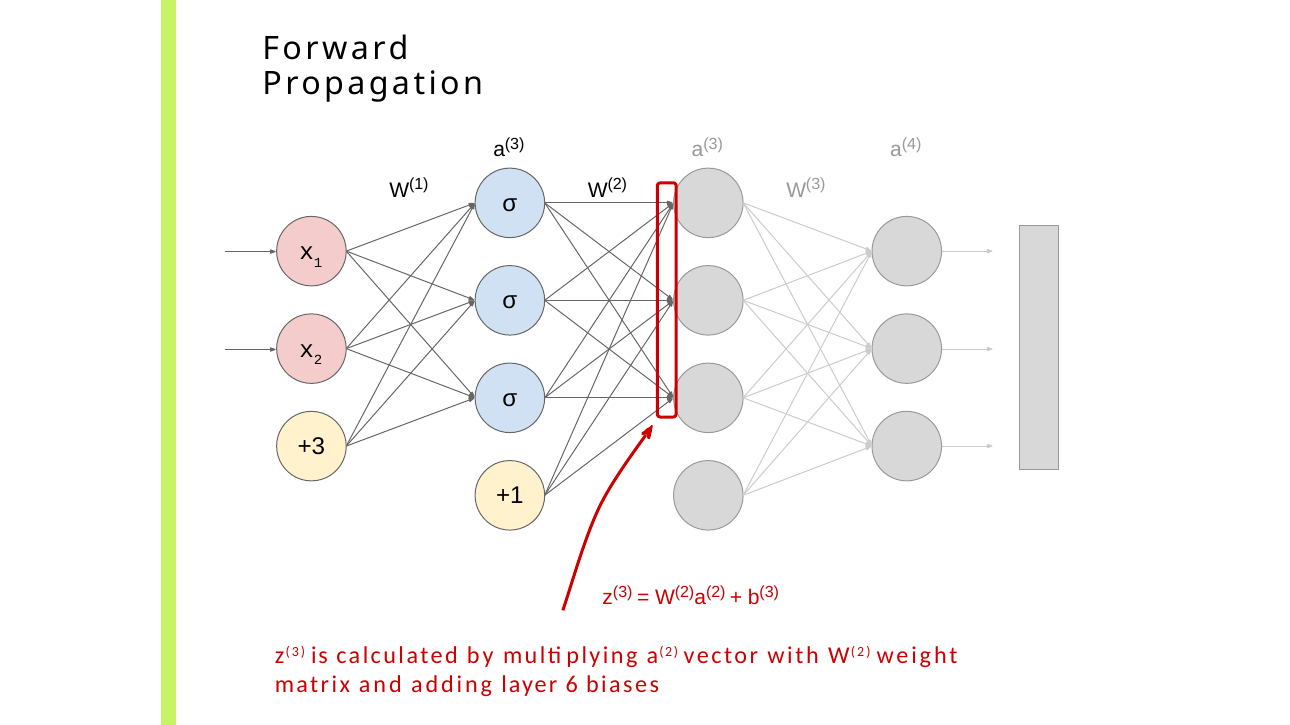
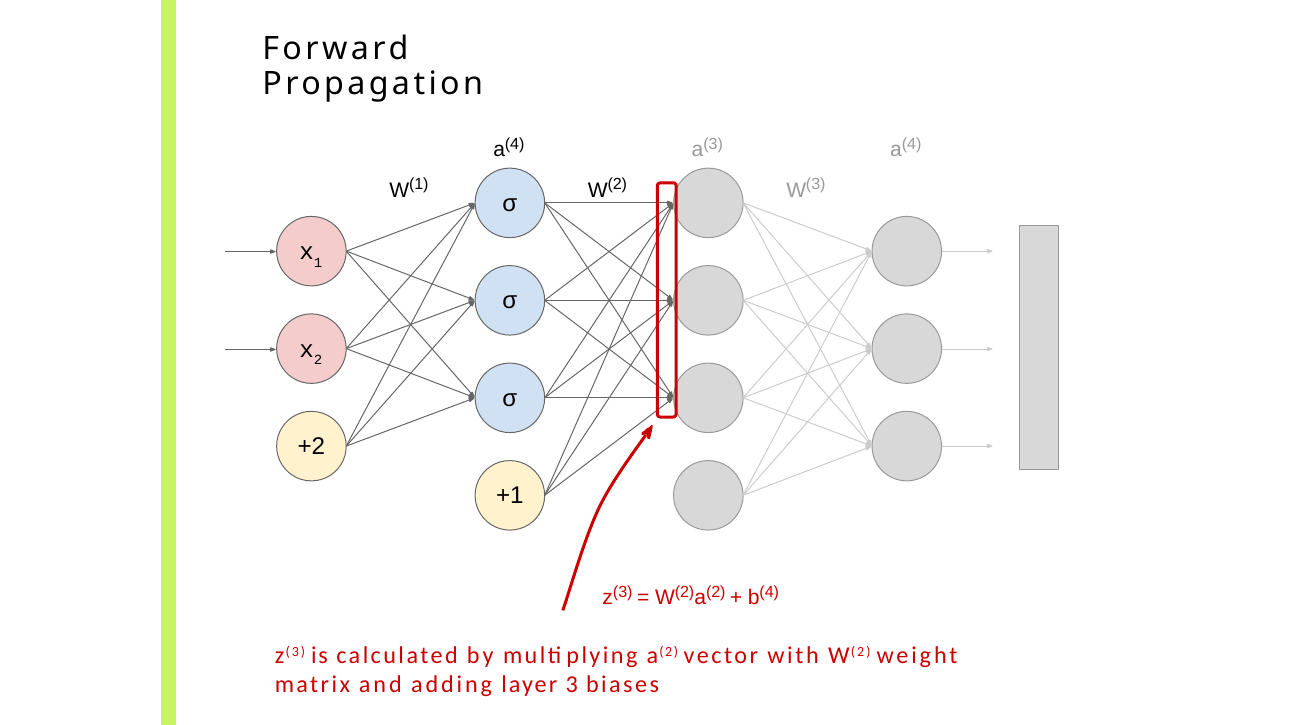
3: 3 -> 4 (515, 144)
+3: +3 -> +2 (311, 447)
3: 3 -> 4 (769, 593)
layer 6: 6 -> 3 (572, 685)
